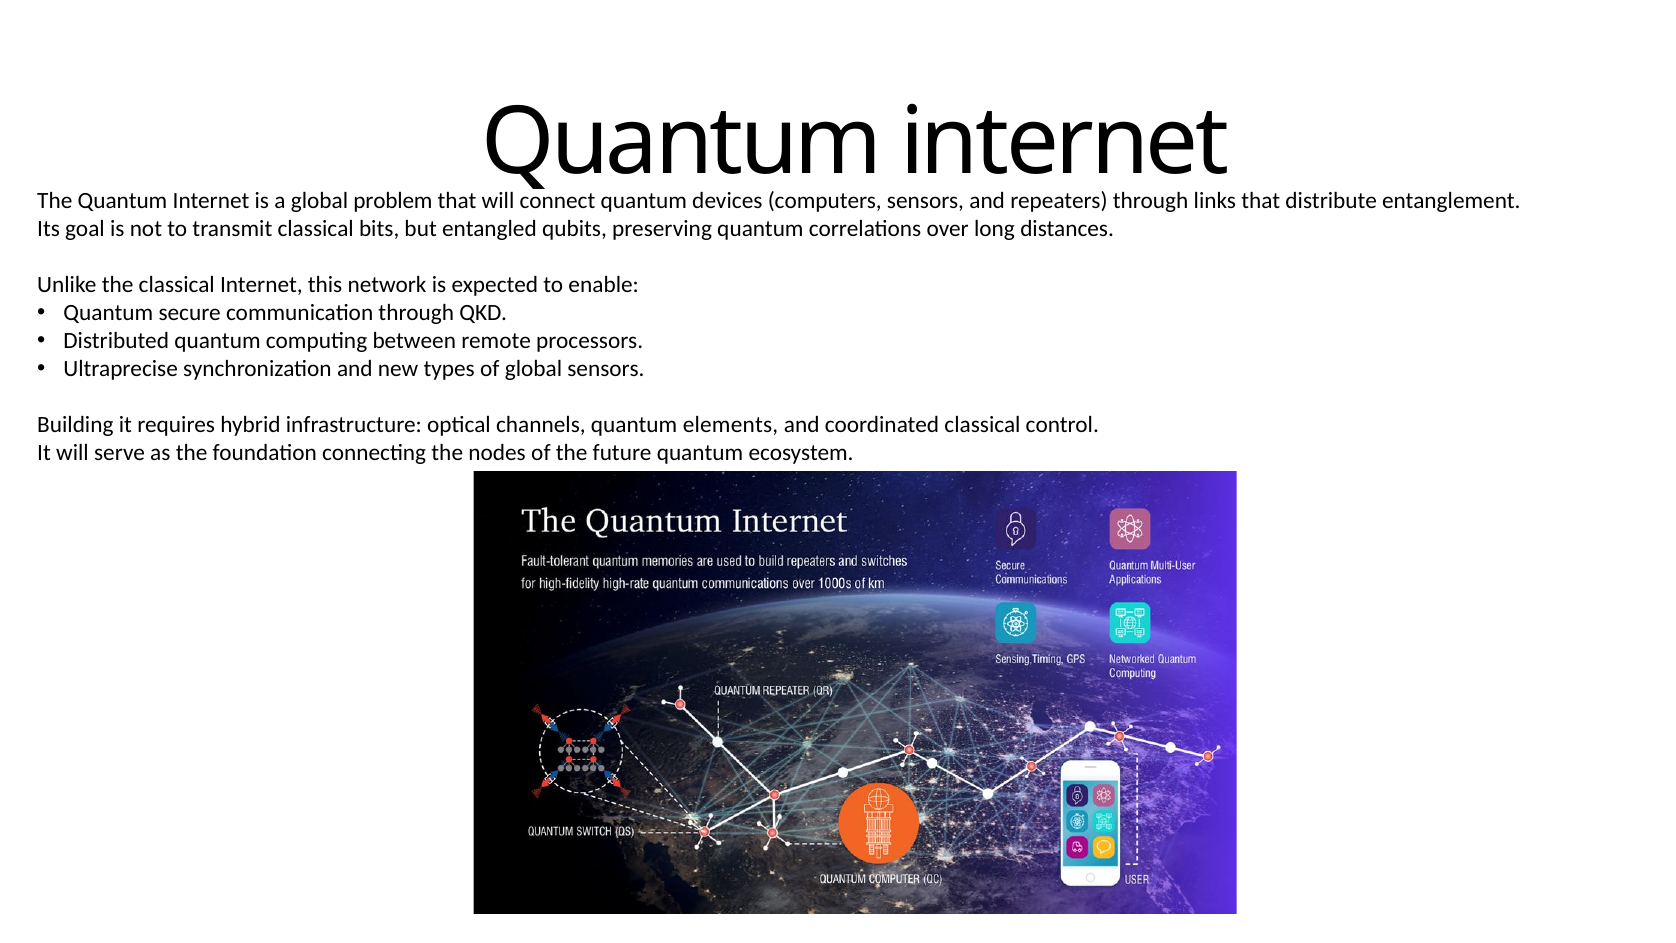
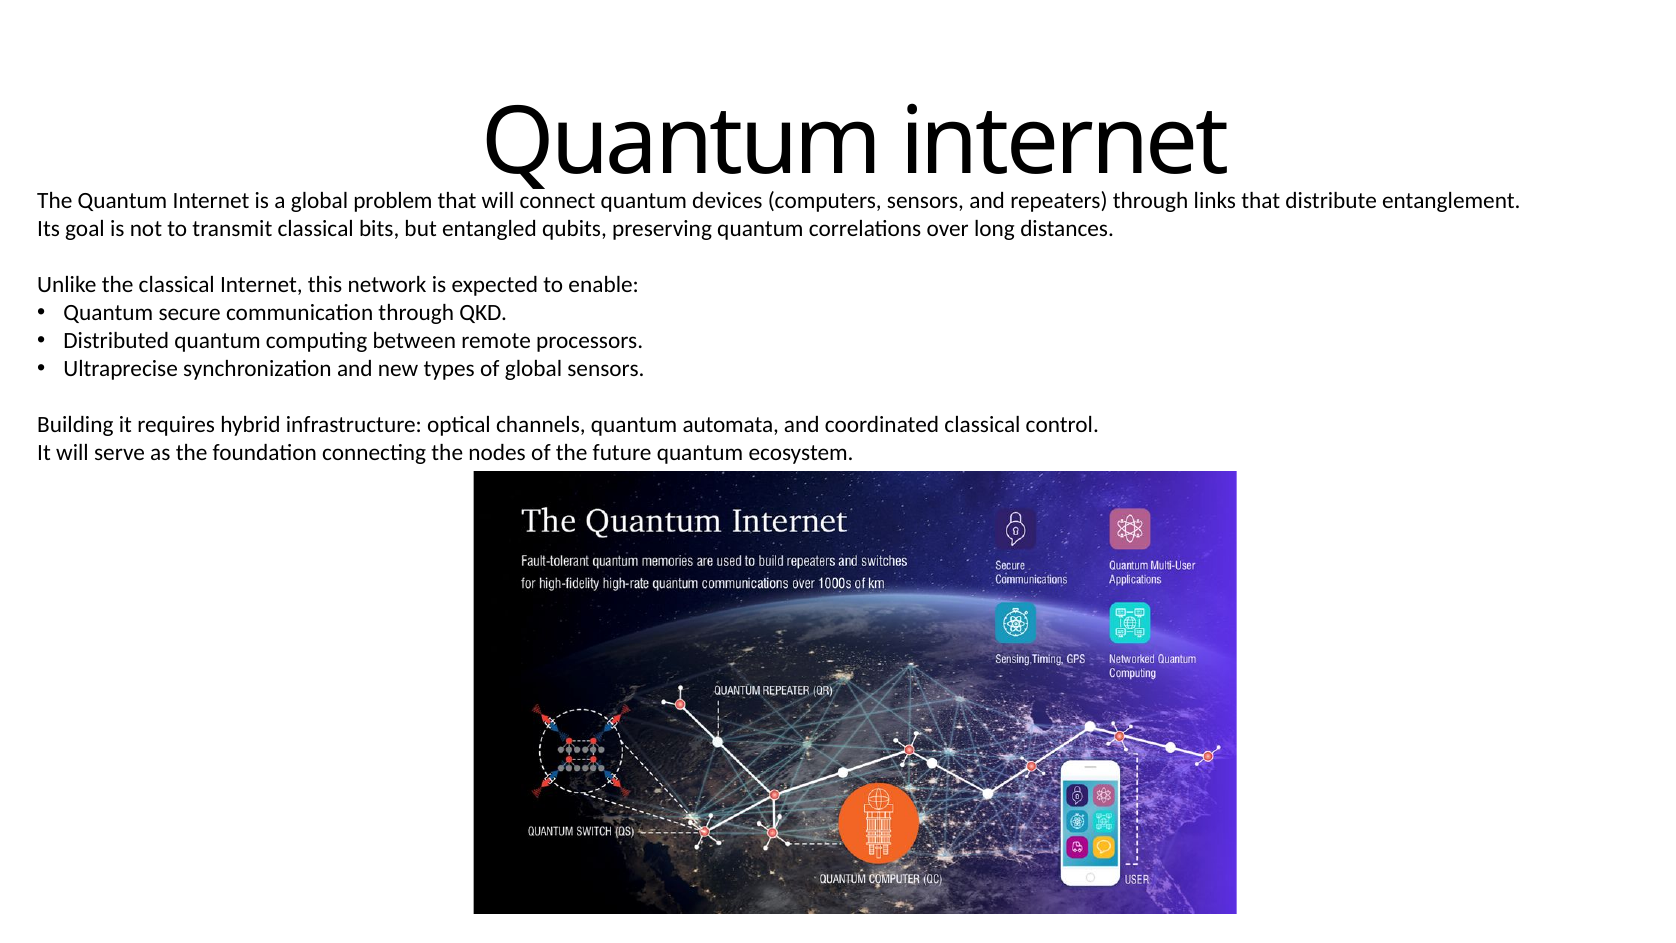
elements: elements -> automata (731, 425)
